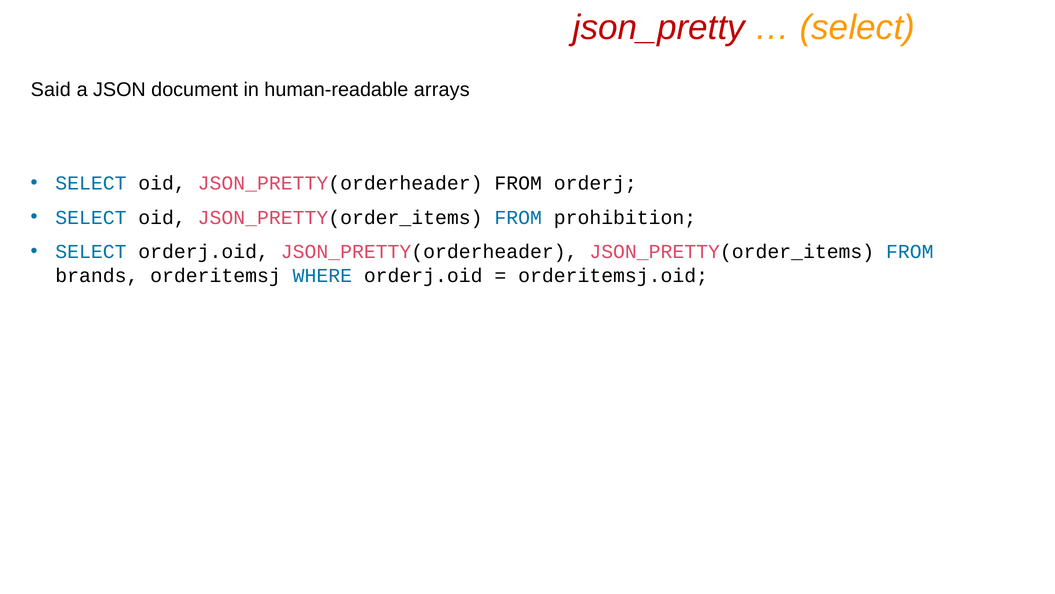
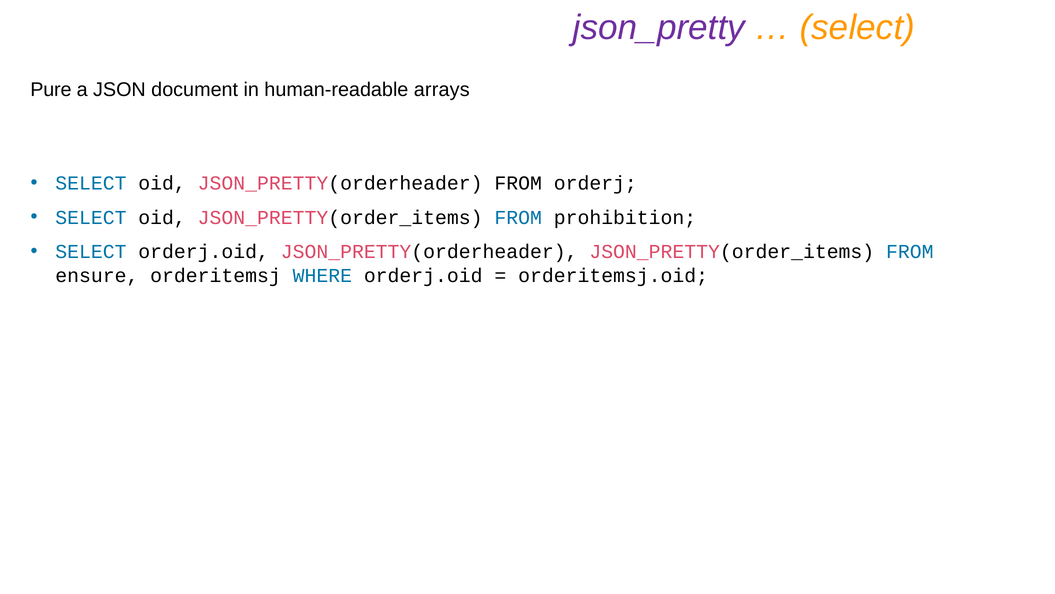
json_pretty colour: red -> purple (659, 27)
Said: Said -> Pure (51, 90)
brands: brands -> ensure (97, 275)
